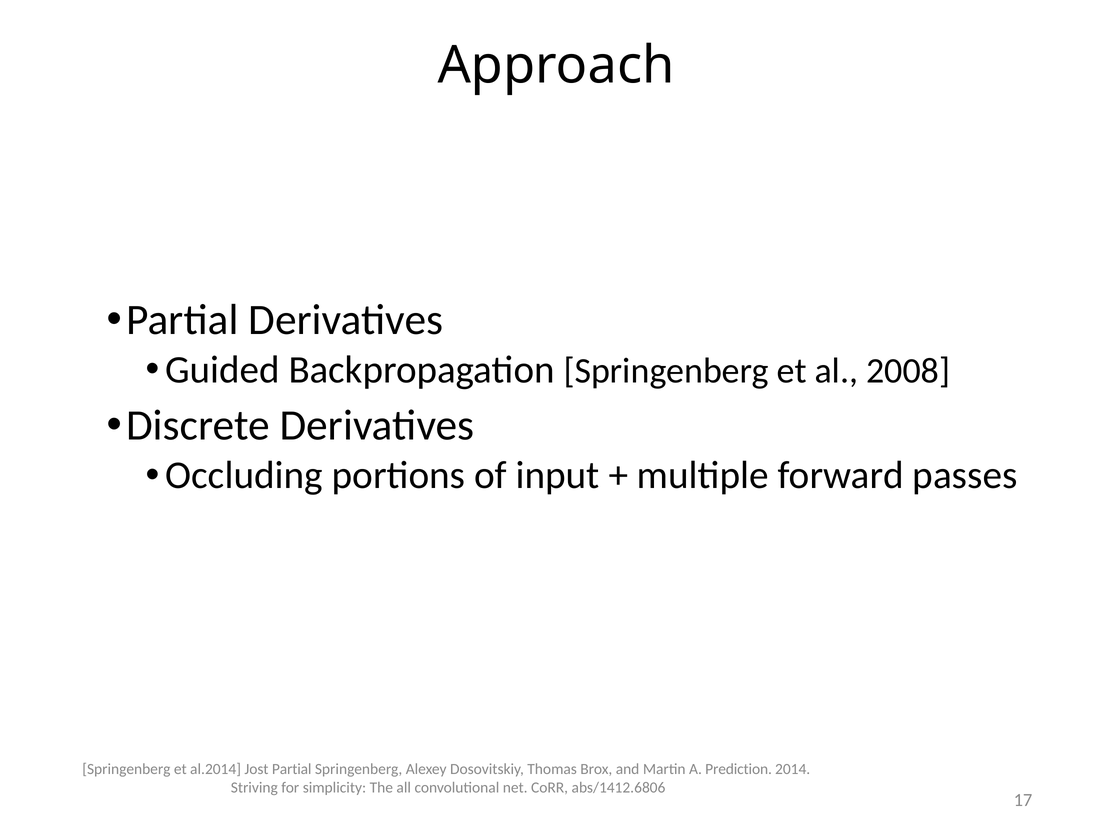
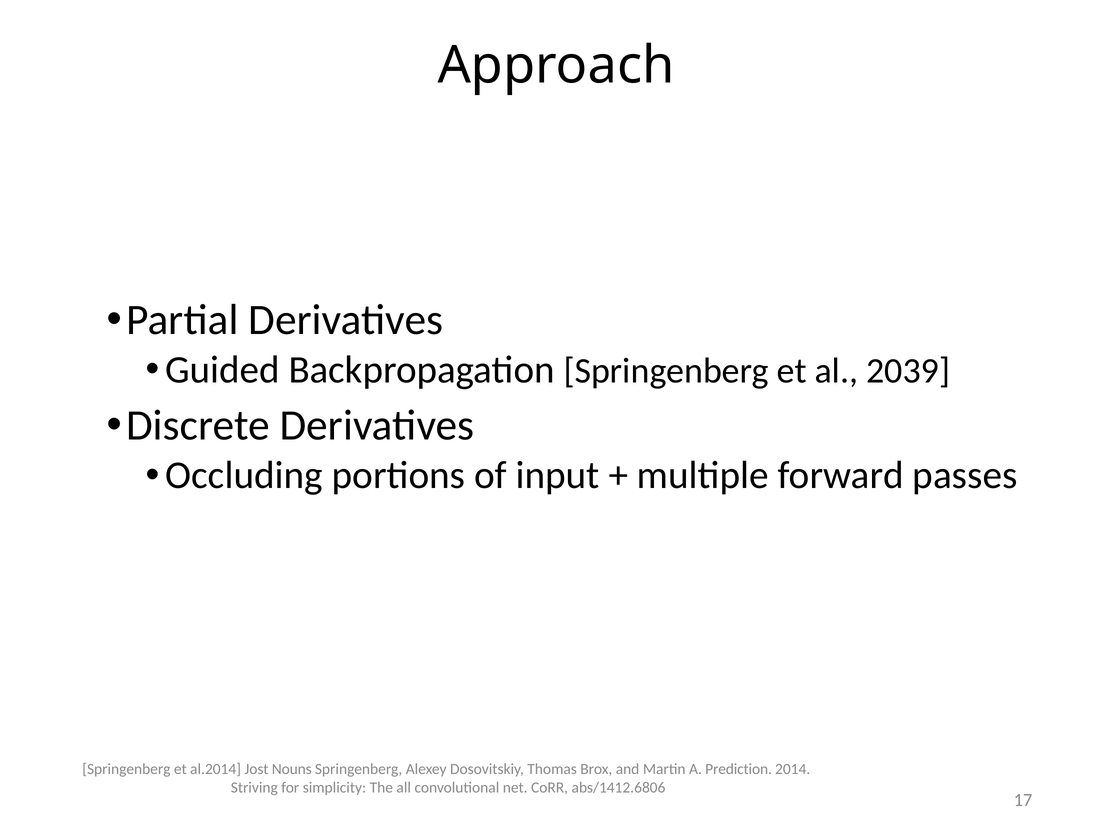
2008: 2008 -> 2039 (908, 371)
Jost Partial: Partial -> Nouns (292, 769)
